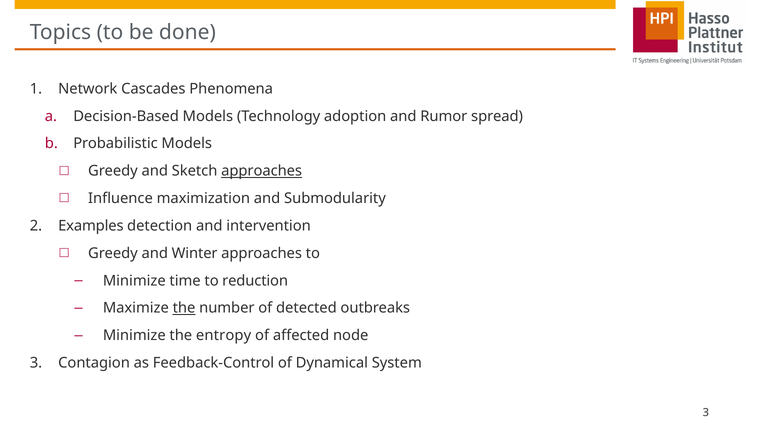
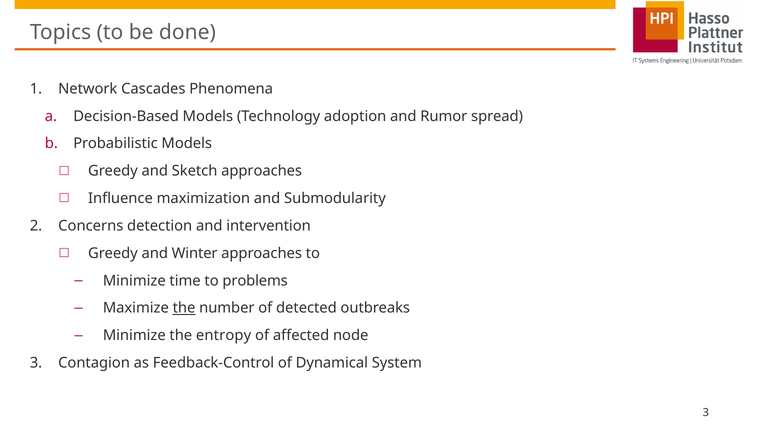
approaches underline: present -> none (262, 171)
Examples: Examples -> Concerns (91, 226)
reduction: reduction -> problems (255, 281)
